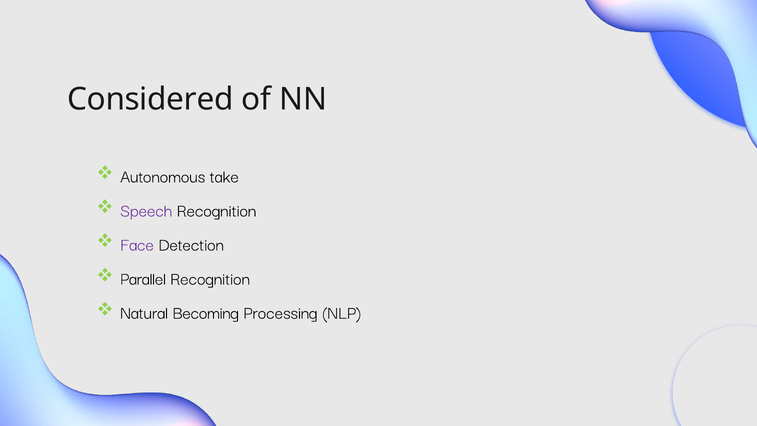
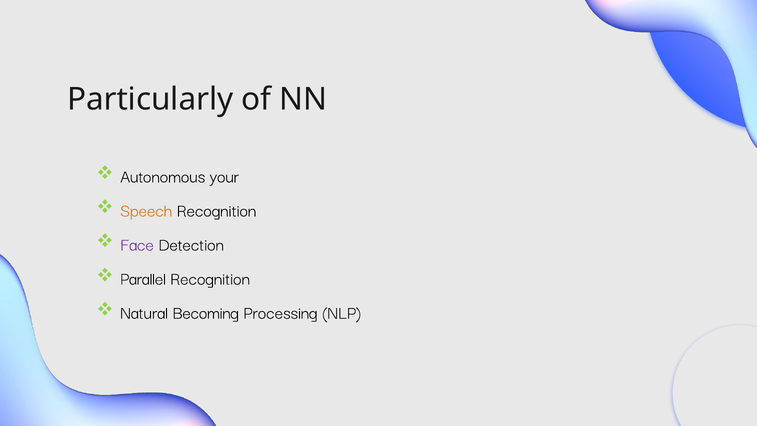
Considered: Considered -> Particularly (150, 99)
take: take -> your (224, 176)
Speech colour: purple -> orange (146, 210)
